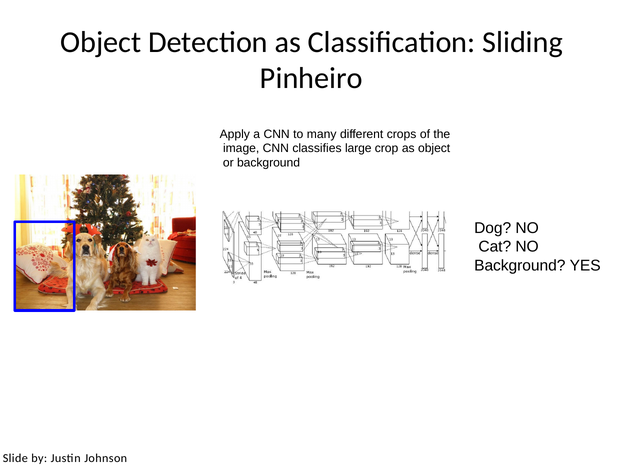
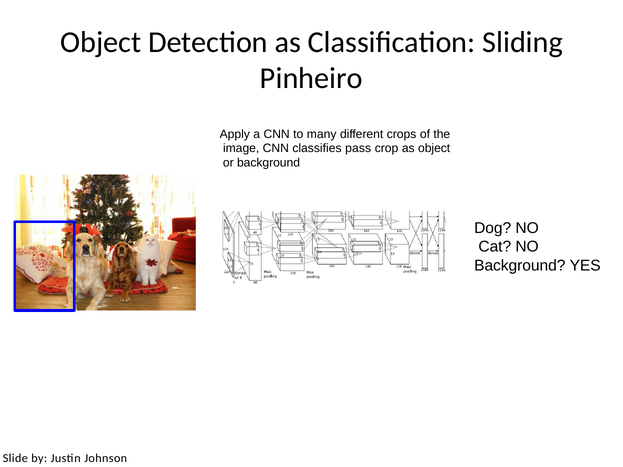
large: large -> pass (358, 148)
